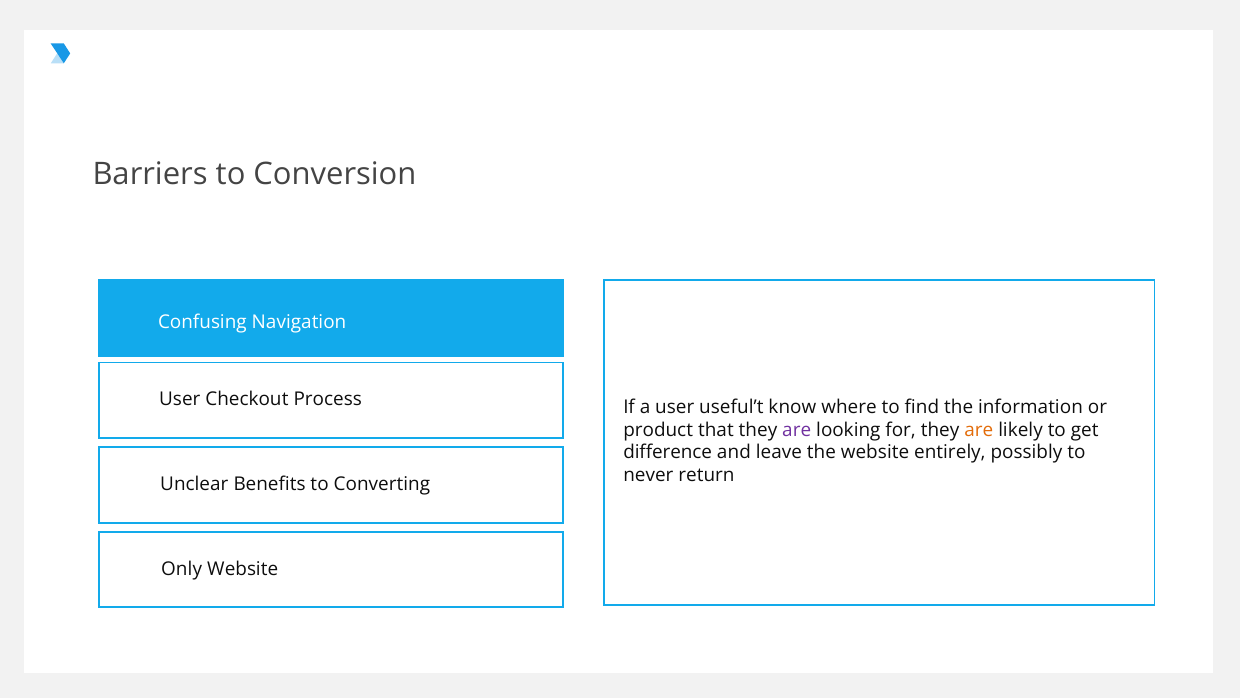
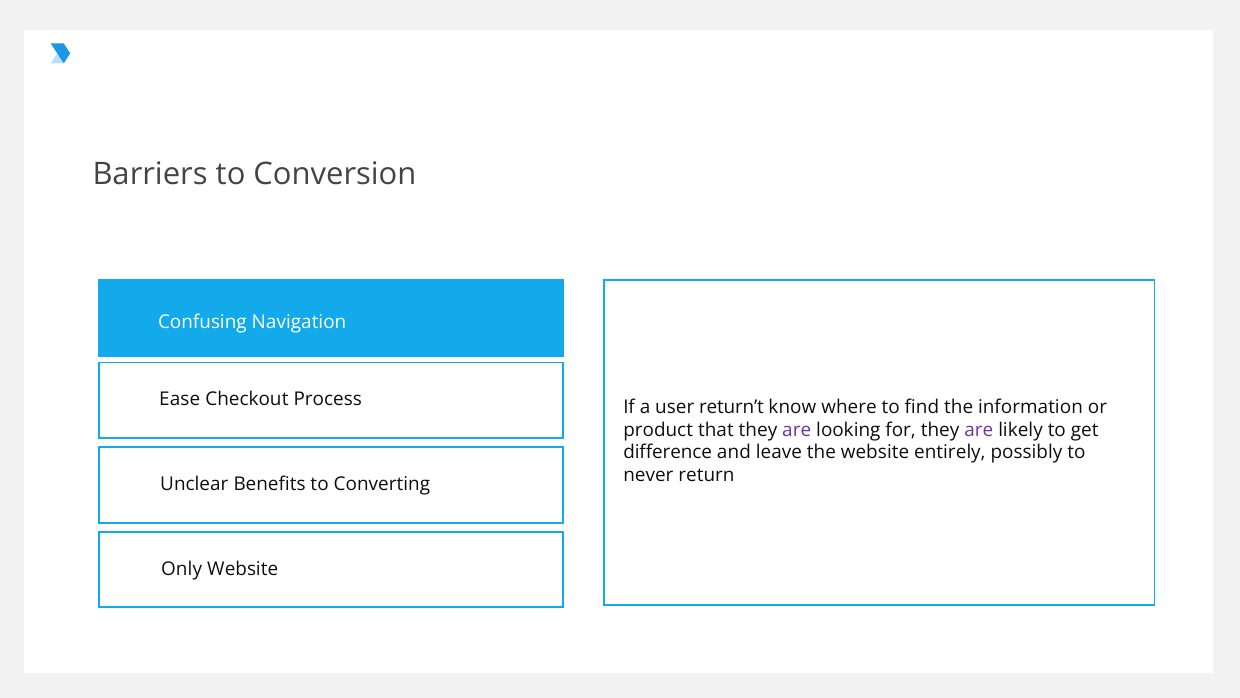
User: User -> Ease (180, 399)
useful’t: useful’t -> return’t (732, 407)
are colour: orange -> purple (979, 430)
